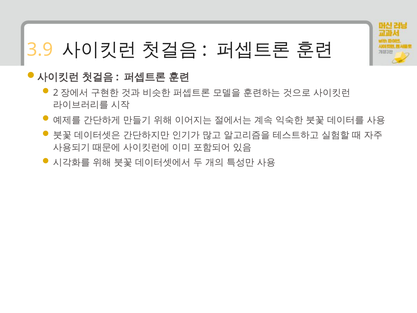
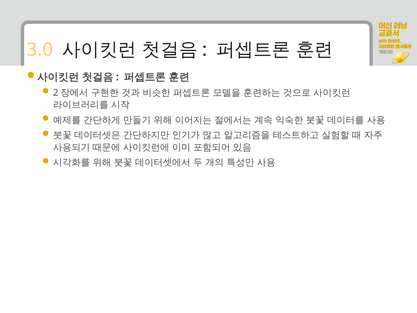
3.9: 3.9 -> 3.0 (40, 50)
